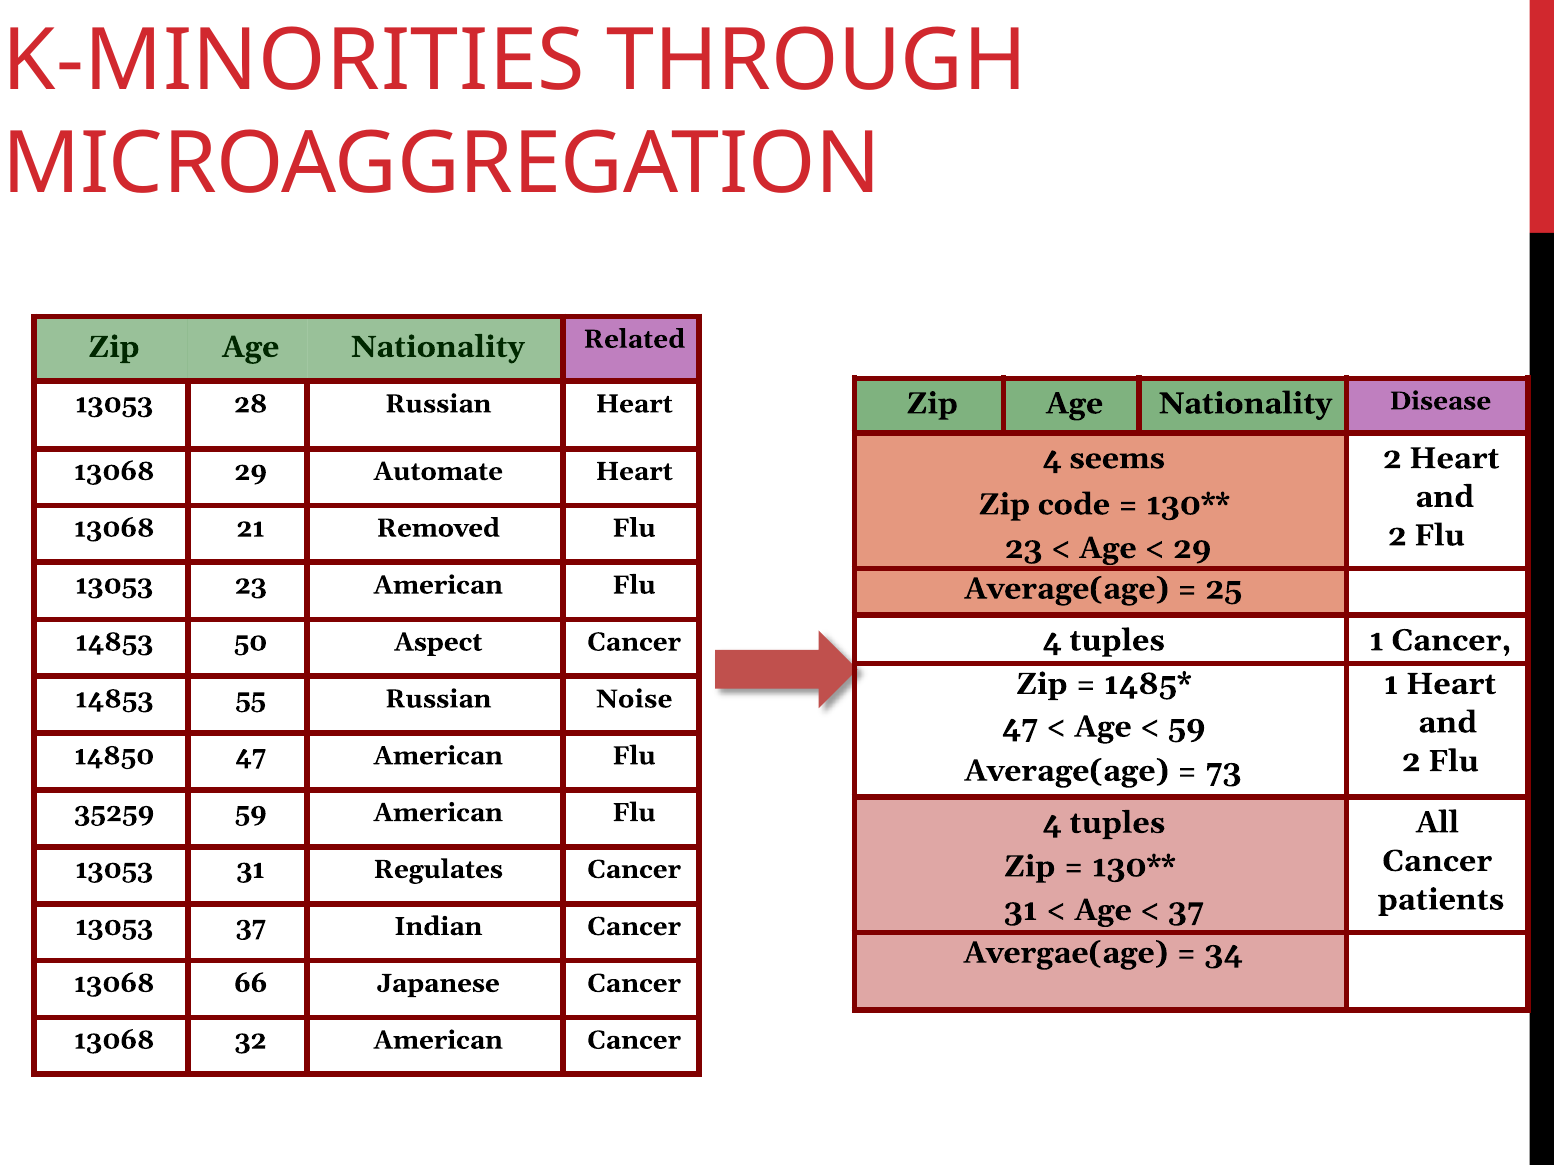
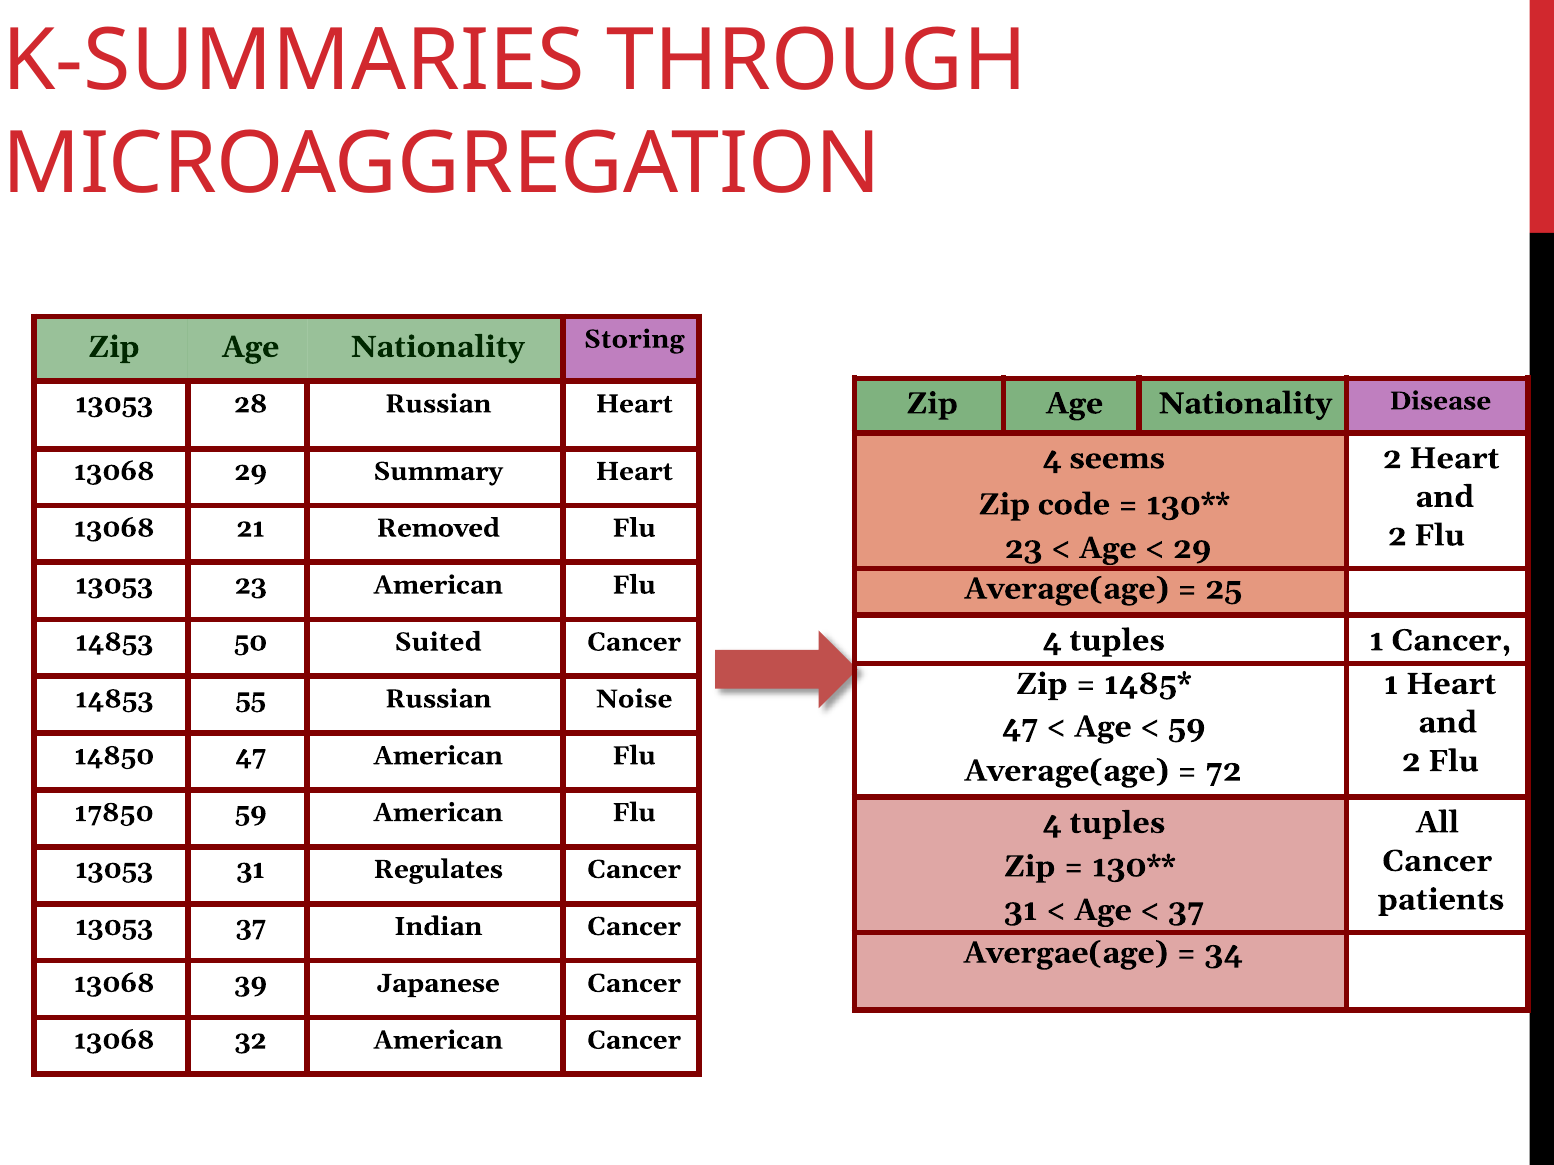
K-MINORITIES: K-MINORITIES -> K-SUMMARIES (294, 61)
Related: Related -> Storing (634, 339)
Automate: Automate -> Summary (438, 472)
Aspect: Aspect -> Suited (438, 642)
73: 73 -> 72 (1224, 771)
35259: 35259 -> 17850 (114, 813)
66: 66 -> 39 (251, 984)
